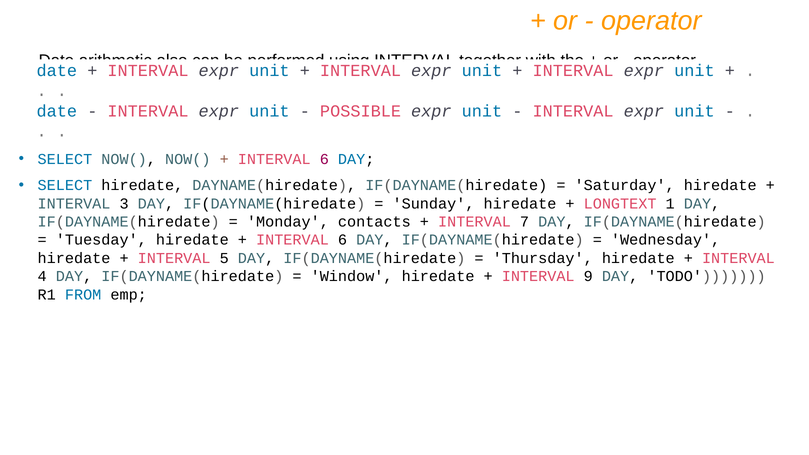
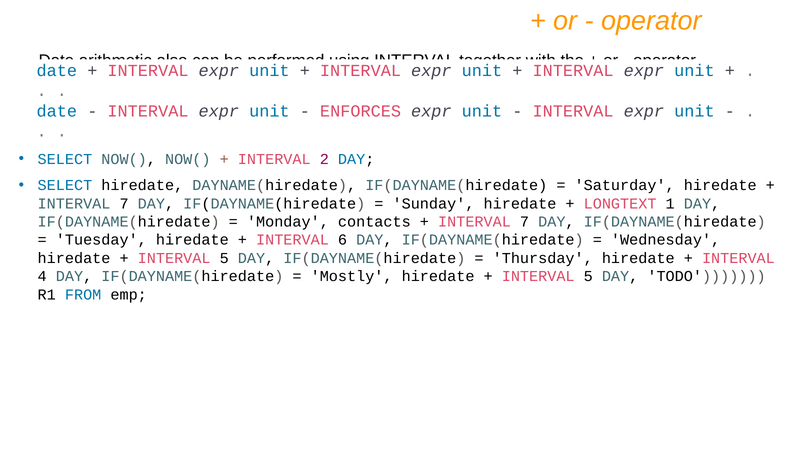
POSSIBLE: POSSIBLE -> ENFORCES (361, 111)
6: 6 -> 2 (324, 159)
3: 3 -> 7 (124, 204)
Window: Window -> Mostly (352, 276)
9: 9 -> 5 (588, 276)
